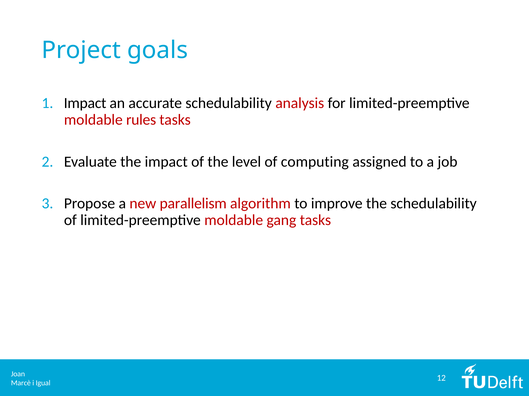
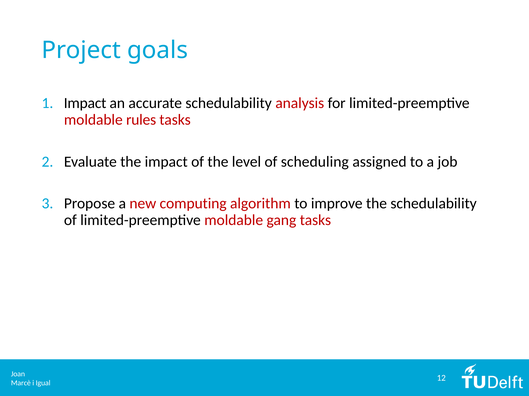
computing: computing -> scheduling (315, 162)
parallelism: parallelism -> computing (193, 204)
